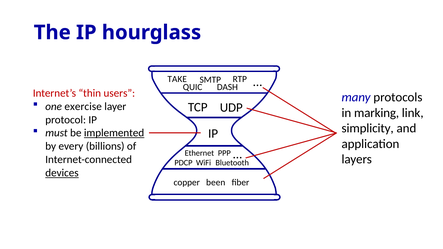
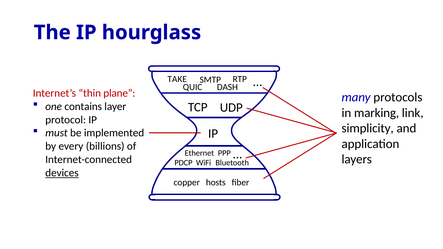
users: users -> plane (119, 93)
exercise: exercise -> contains (83, 106)
implemented underline: present -> none (114, 133)
been: been -> hosts (216, 183)
